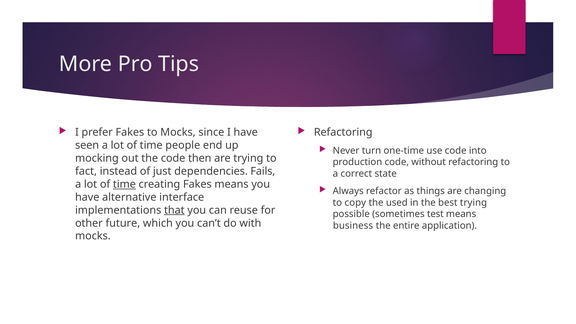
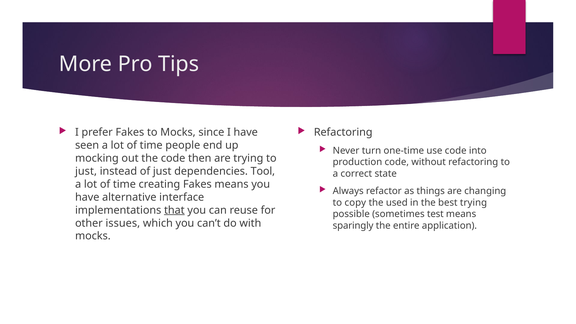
fact: fact -> just (86, 171)
Fails: Fails -> Tool (263, 171)
time underline: present -> none (124, 184)
future: future -> issues (123, 223)
business: business -> sparingly (353, 226)
